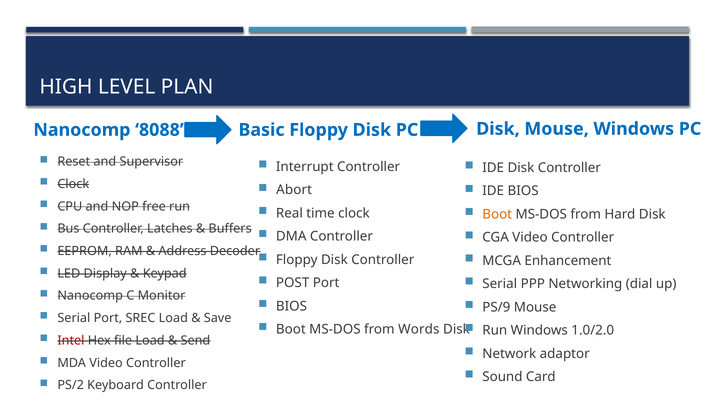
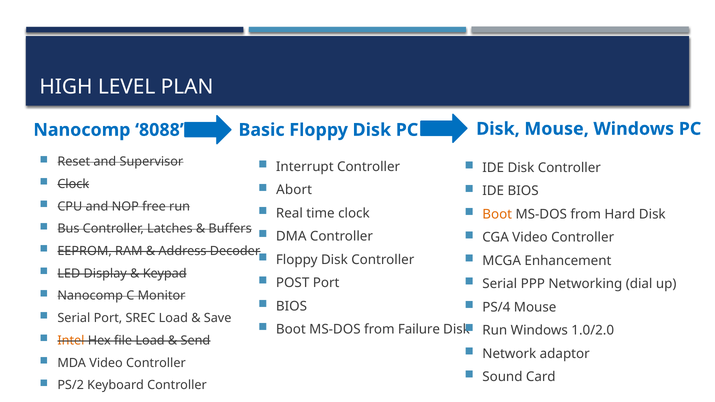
PS/9: PS/9 -> PS/4 (496, 307)
Words: Words -> Failure (419, 330)
Intel colour: red -> orange (71, 341)
